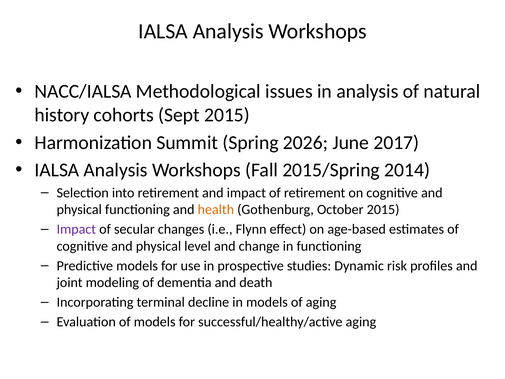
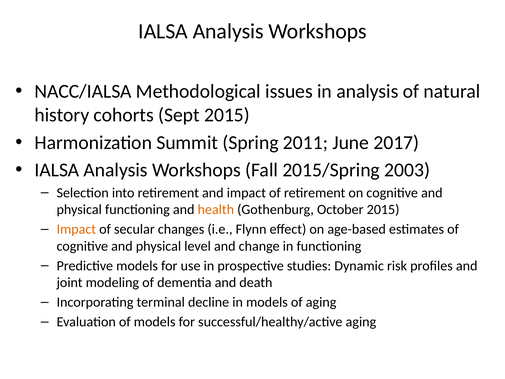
2026: 2026 -> 2011 (306, 143)
2014: 2014 -> 2003 (407, 170)
Impact colour: purple -> orange (76, 229)
